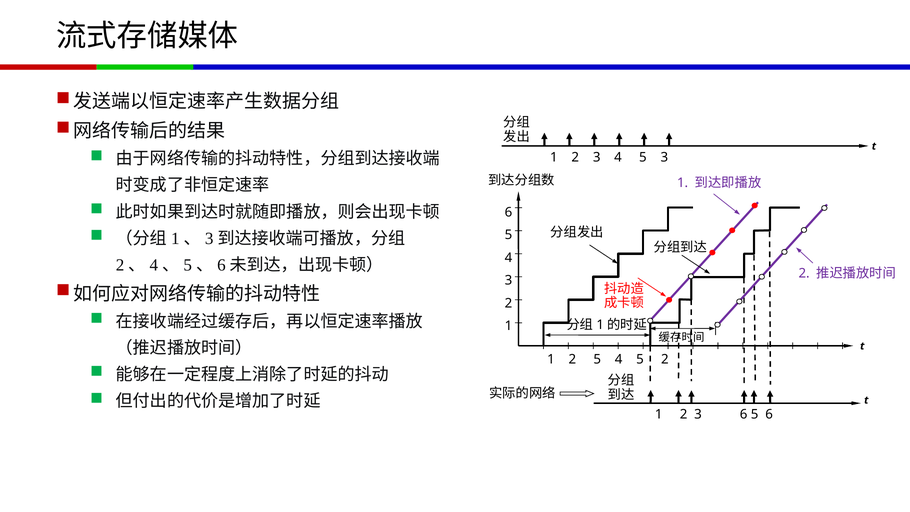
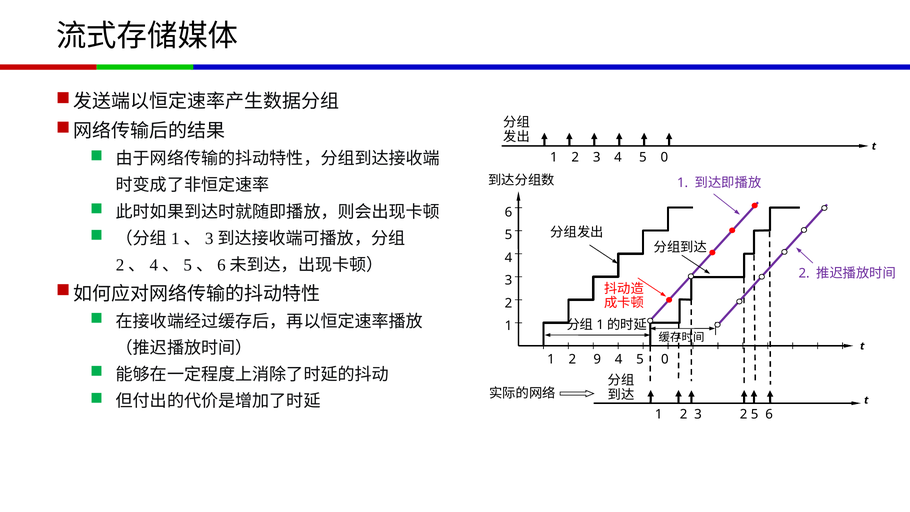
3 4 5 3: 3 -> 0 (664, 158)
2 5: 5 -> 9 (597, 359)
2: 2 -> 0 (665, 359)
2 3 6: 6 -> 2 (744, 414)
